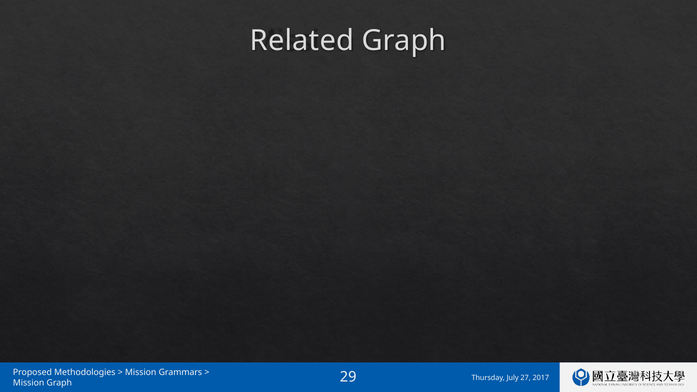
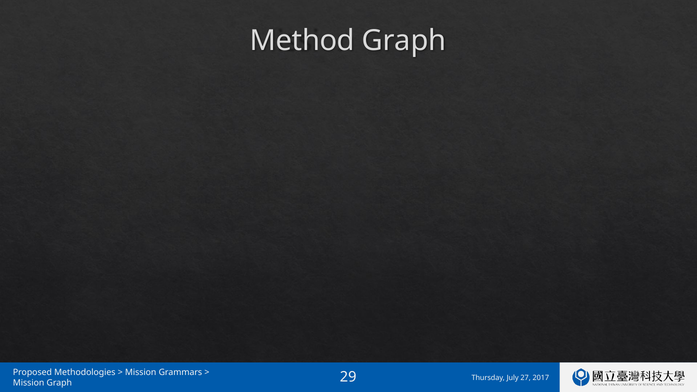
Related: Related -> Method (302, 41)
